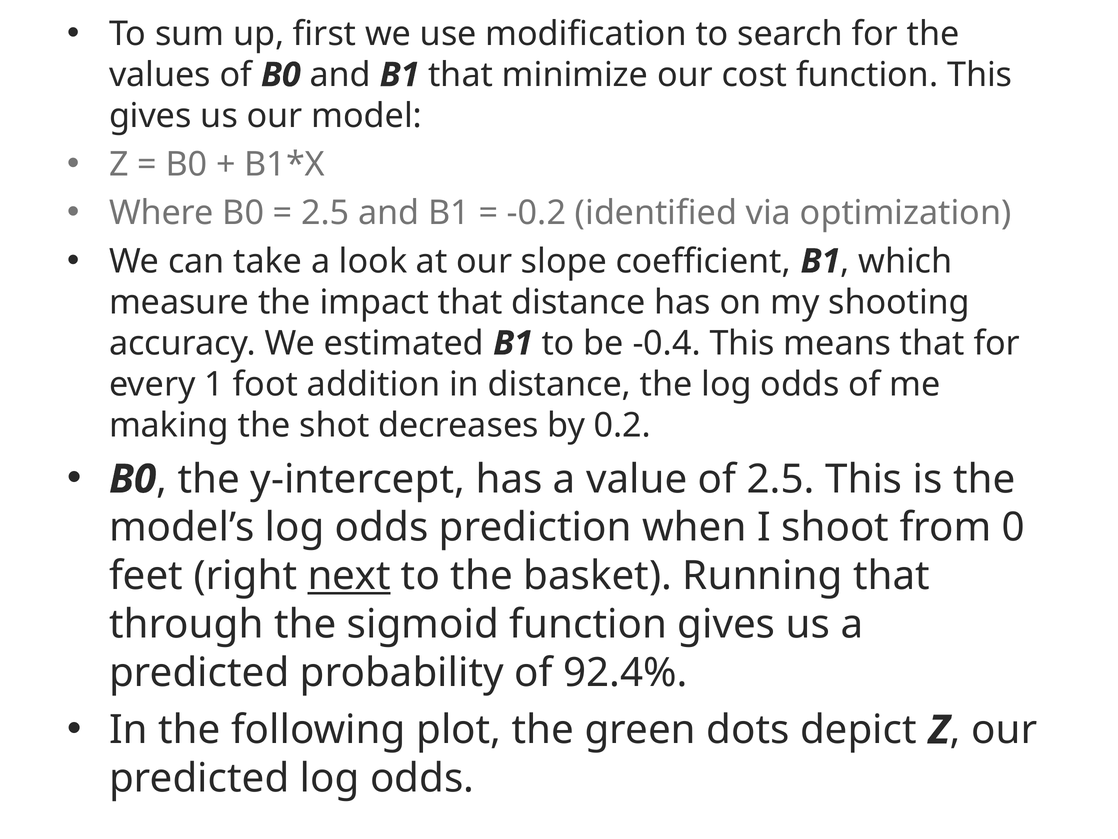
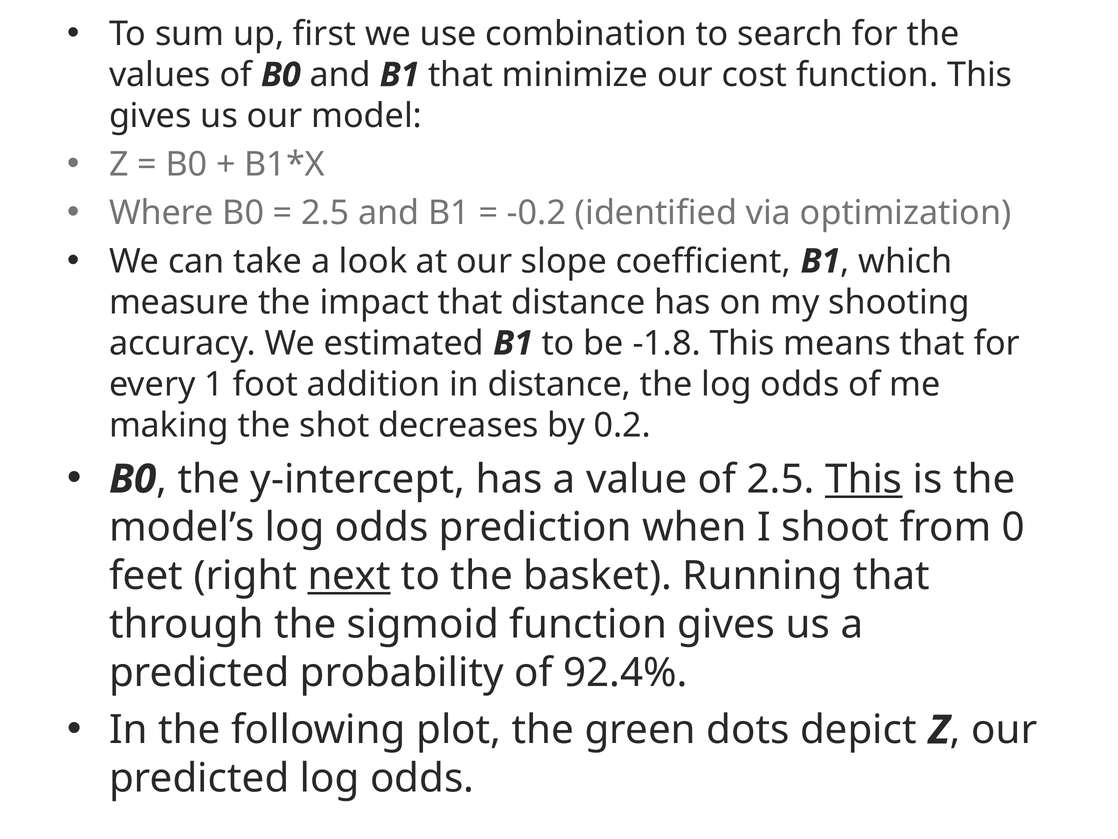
modification: modification -> combination (586, 34)
-0.4: -0.4 -> -1.8 (667, 343)
This underline: none -> present (864, 479)
